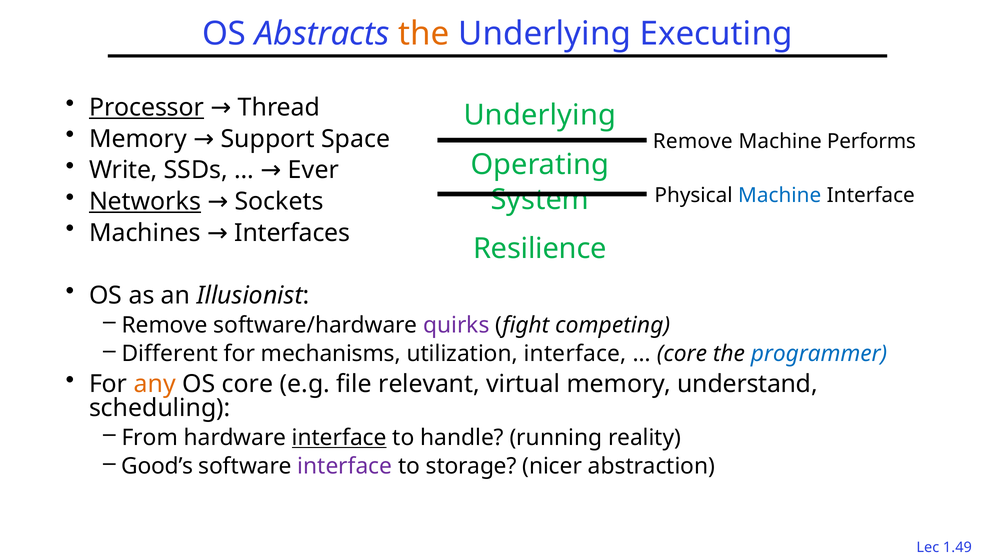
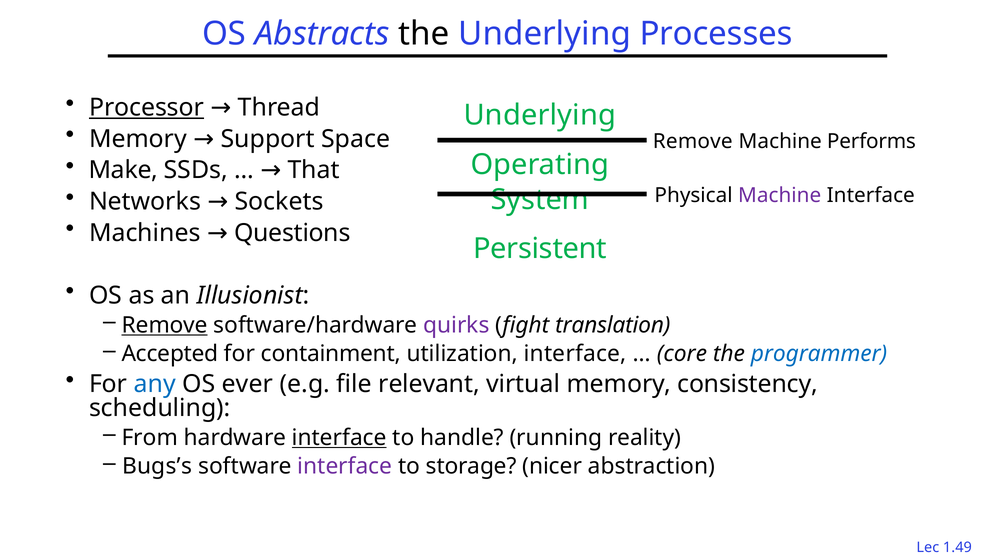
the colour: orange -> black (424, 34)
Executing: Executing -> Processes (716, 34)
Write: Write -> Make (123, 170)
Ever: Ever -> That (314, 170)
Networks underline: present -> none (145, 202)
Machine colour: blue -> purple (780, 196)
Interfaces: Interfaces -> Questions (292, 233)
Resilience: Resilience -> Persistent (540, 249)
Remove underline: none -> present (165, 326)
competing: competing -> translation (613, 326)
Different: Different -> Accepted (170, 354)
mechanisms: mechanisms -> containment (331, 354)
any colour: orange -> blue (155, 385)
OS core: core -> ever (248, 385)
understand: understand -> consistency (747, 385)
Good’s: Good’s -> Bugs’s (157, 467)
